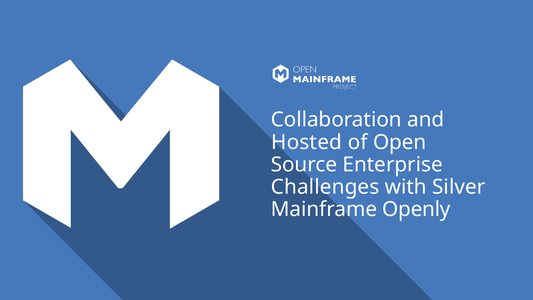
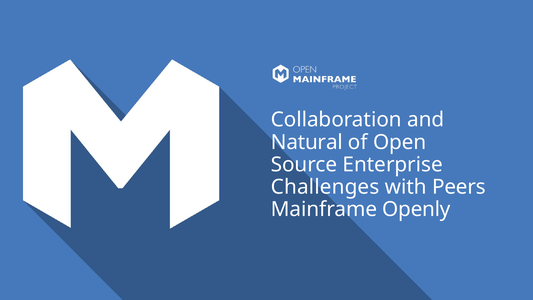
Hosted: Hosted -> Natural (307, 142)
Silver: Silver -> Peers (459, 187)
